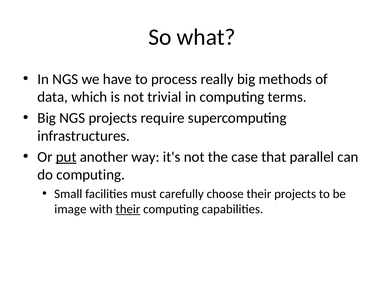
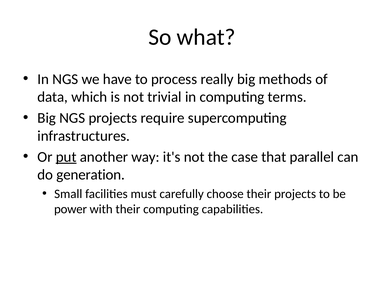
do computing: computing -> generation (91, 175)
image: image -> power (71, 209)
their underline: present -> none (128, 209)
